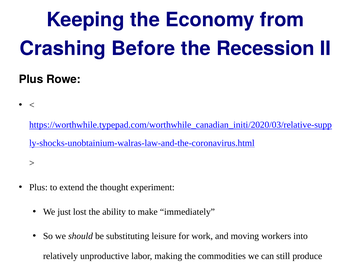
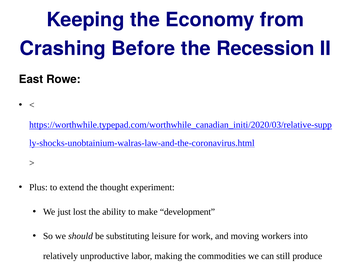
Plus: Plus -> East (31, 79)
immediately: immediately -> development (187, 212)
